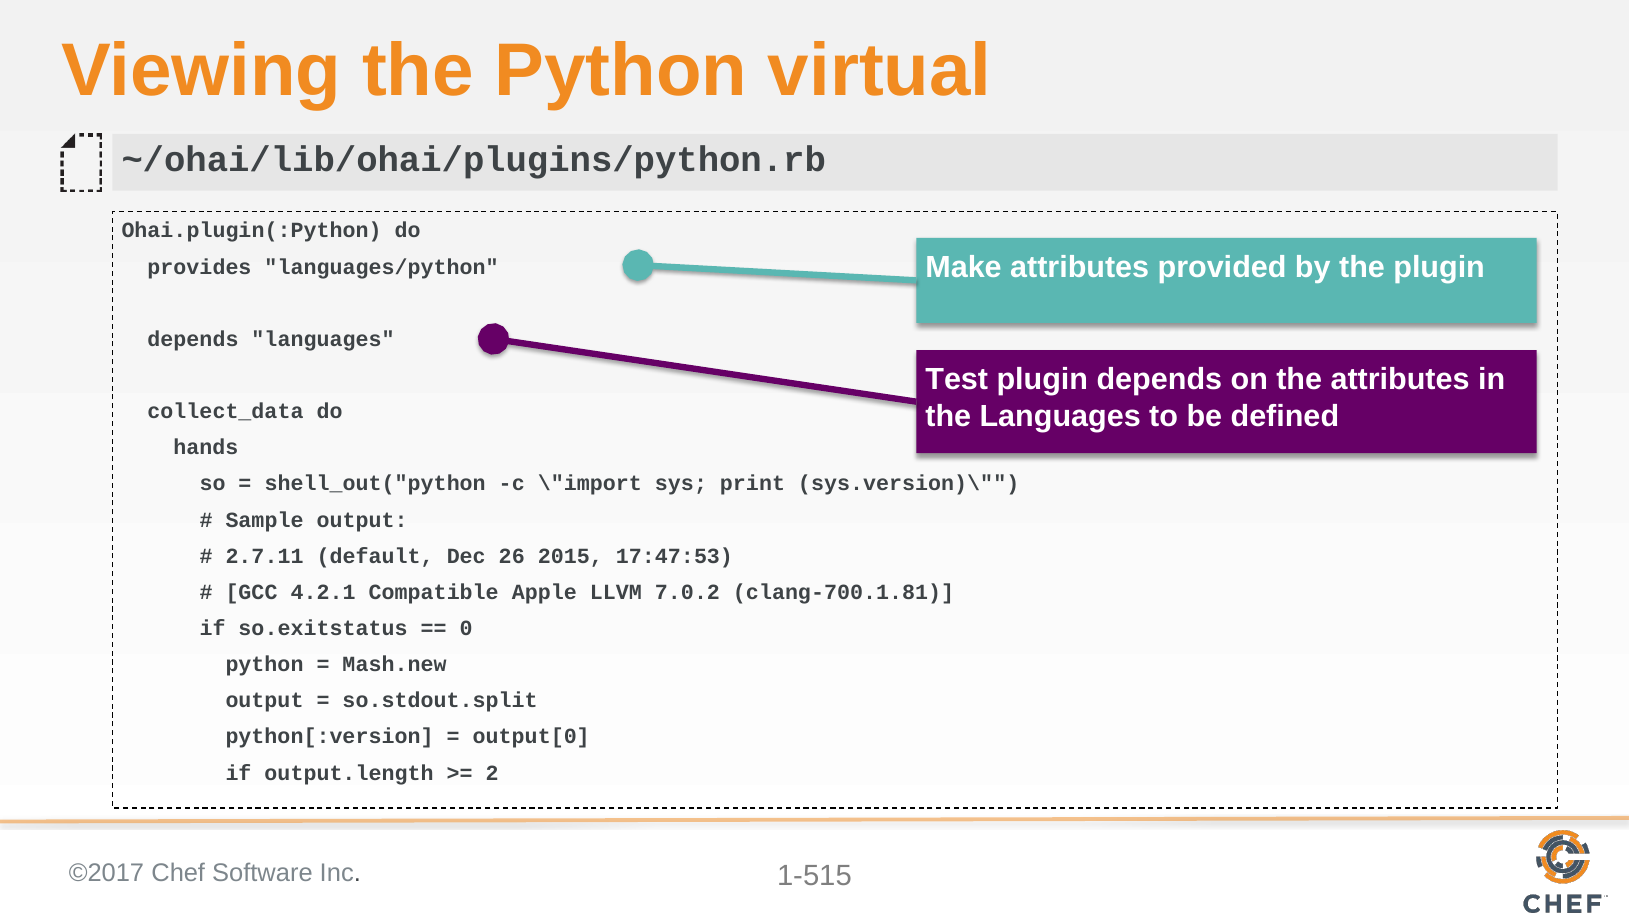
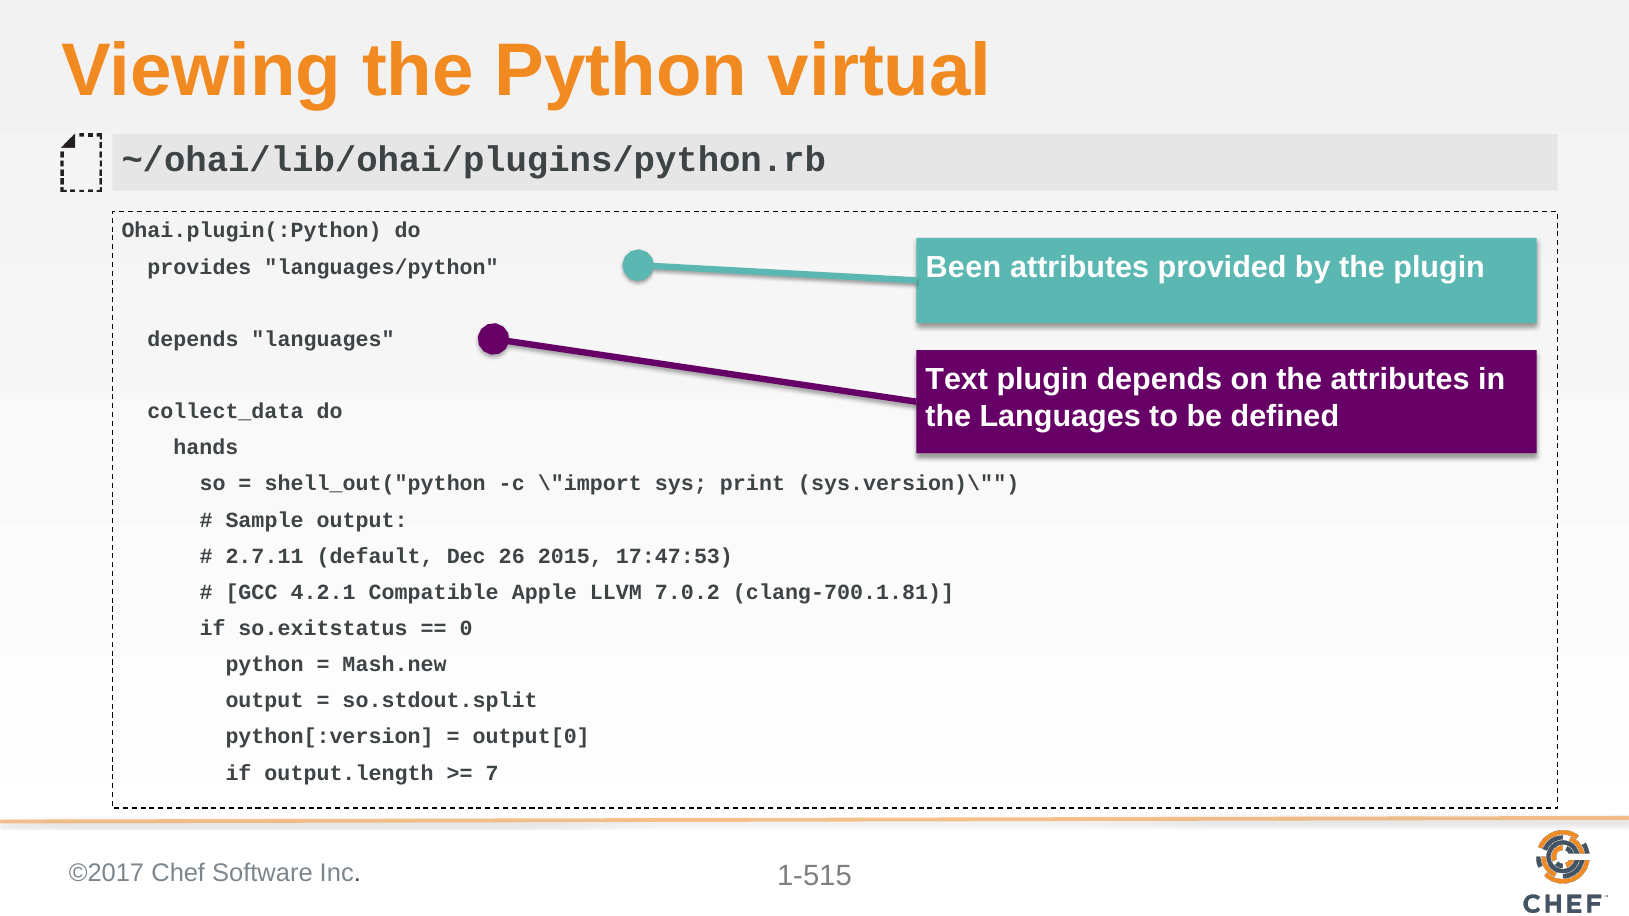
Make: Make -> Been (963, 268)
Test: Test -> Text (957, 380)
2: 2 -> 7 (492, 773)
